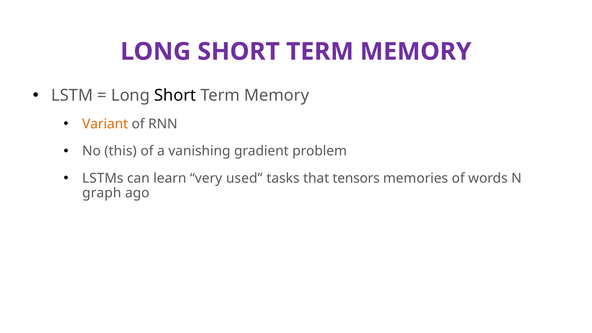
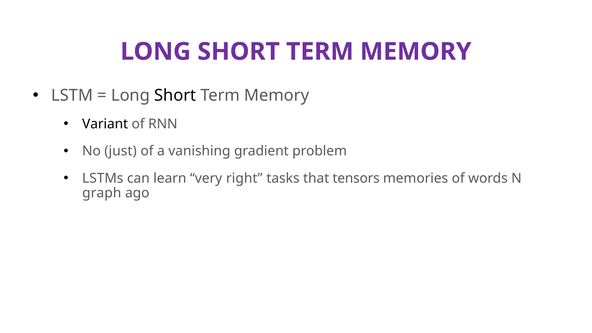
Variant colour: orange -> black (105, 124)
this: this -> just (121, 151)
used: used -> right (244, 178)
